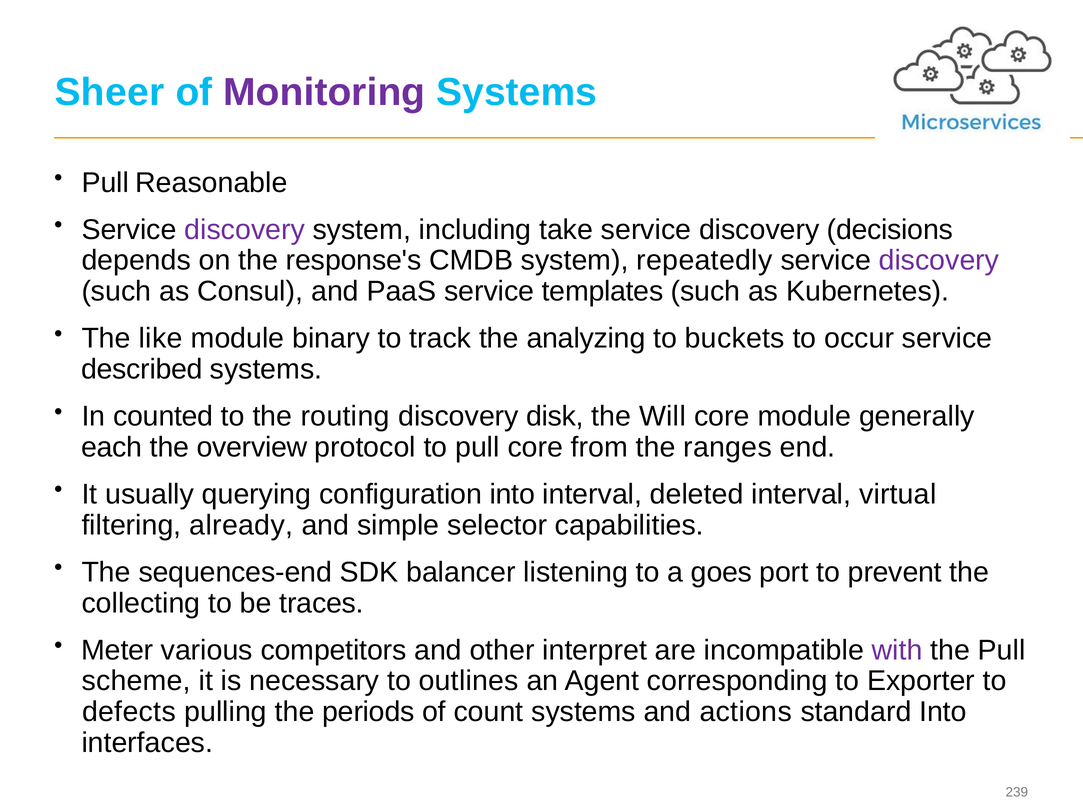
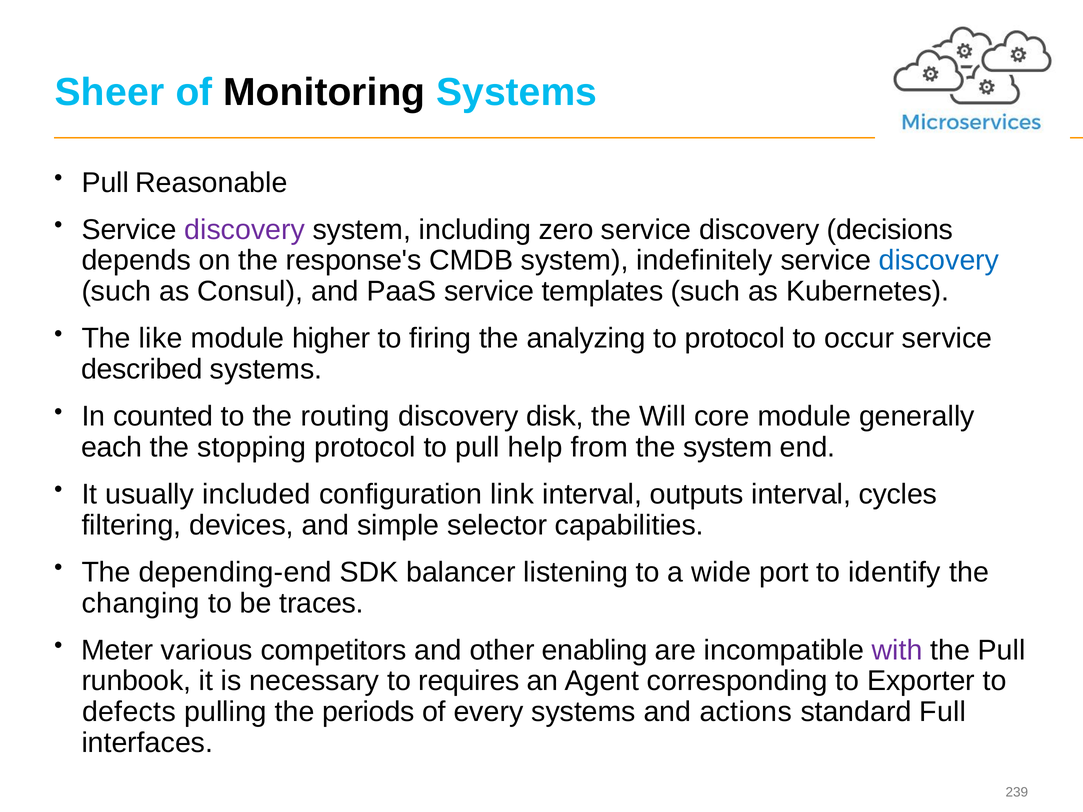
Monitoring colour: purple -> black (324, 92)
take: take -> zero (566, 230)
repeatedly: repeatedly -> indefinitely (704, 261)
discovery colour: purple -> blue (939, 261)
binary: binary -> higher (331, 339)
track: track -> firing (440, 339)
to buckets: buckets -> protocol (735, 339)
overview: overview -> stopping (252, 447)
pull core: core -> help (535, 447)
the ranges: ranges -> system (728, 447)
querying: querying -> included (256, 494)
configuration into: into -> link (512, 494)
deleted: deleted -> outputs (697, 494)
virtual: virtual -> cycles (898, 494)
already: already -> devices (241, 525)
sequences-end: sequences-end -> depending-end (235, 572)
goes: goes -> wide (721, 572)
prevent: prevent -> identify (895, 572)
collecting: collecting -> changing (141, 603)
interpret: interpret -> enabling (595, 650)
scheme: scheme -> runbook (136, 681)
outlines: outlines -> requires (469, 681)
count: count -> every (489, 712)
standard Into: Into -> Full (943, 712)
